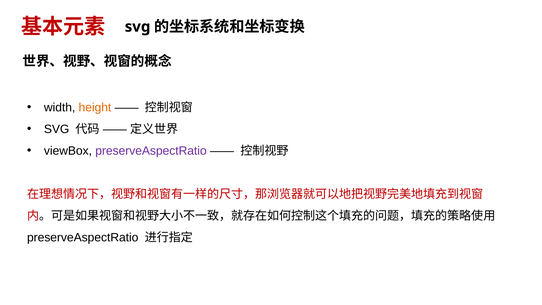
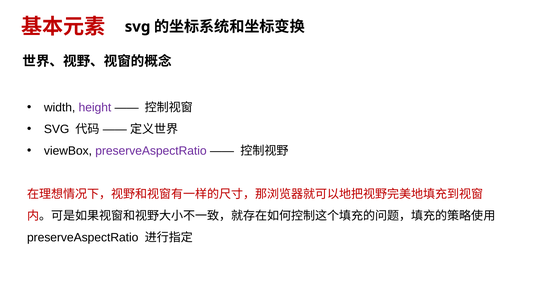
height colour: orange -> purple (95, 108)
